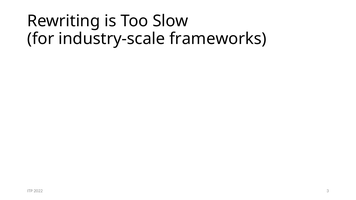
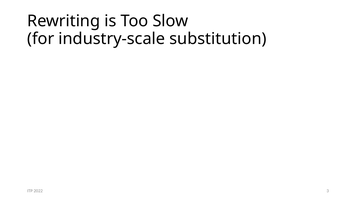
frameworks: frameworks -> substitution (218, 39)
